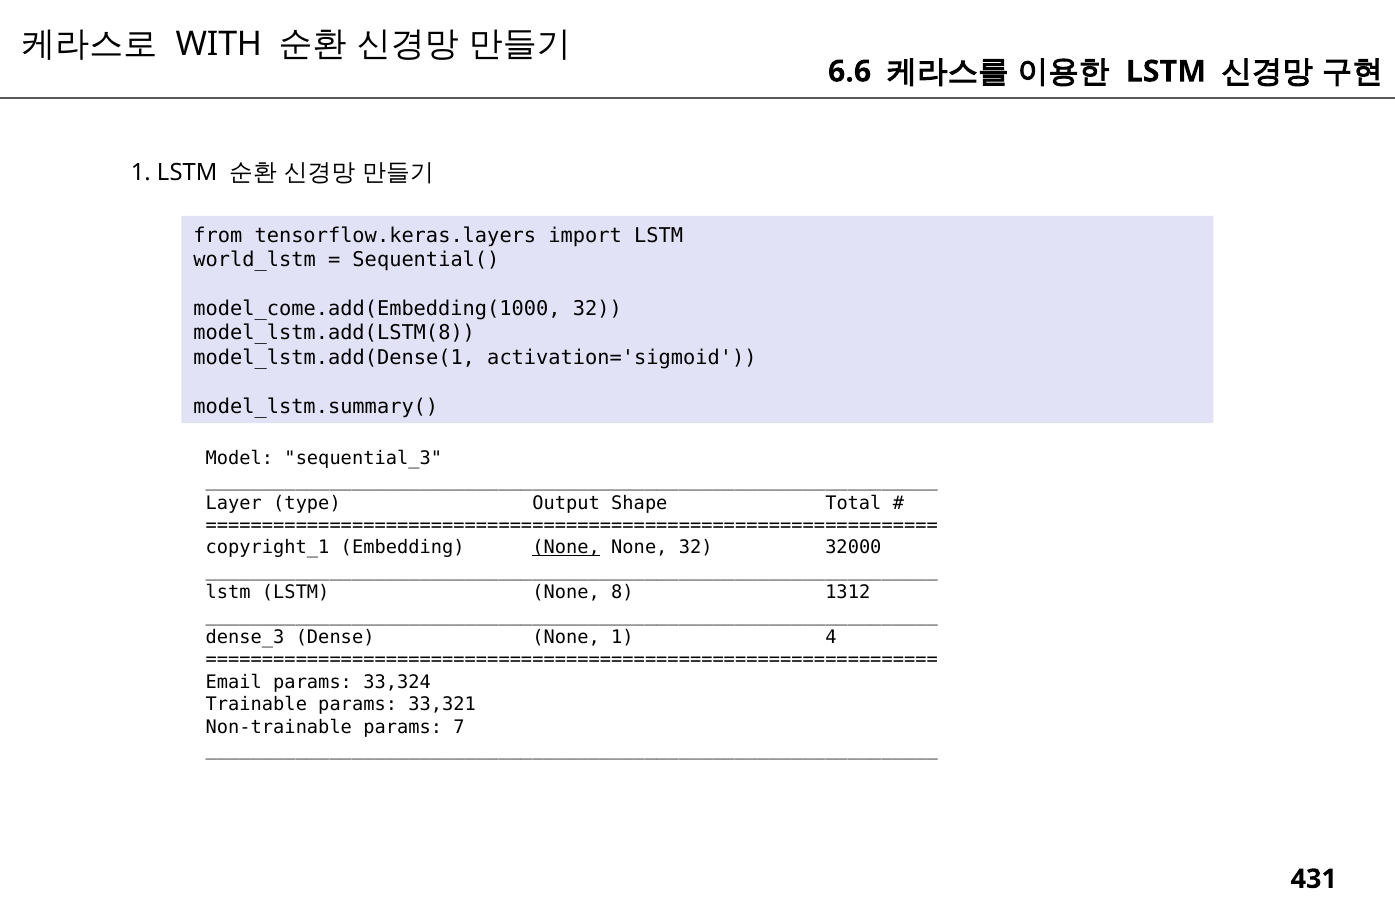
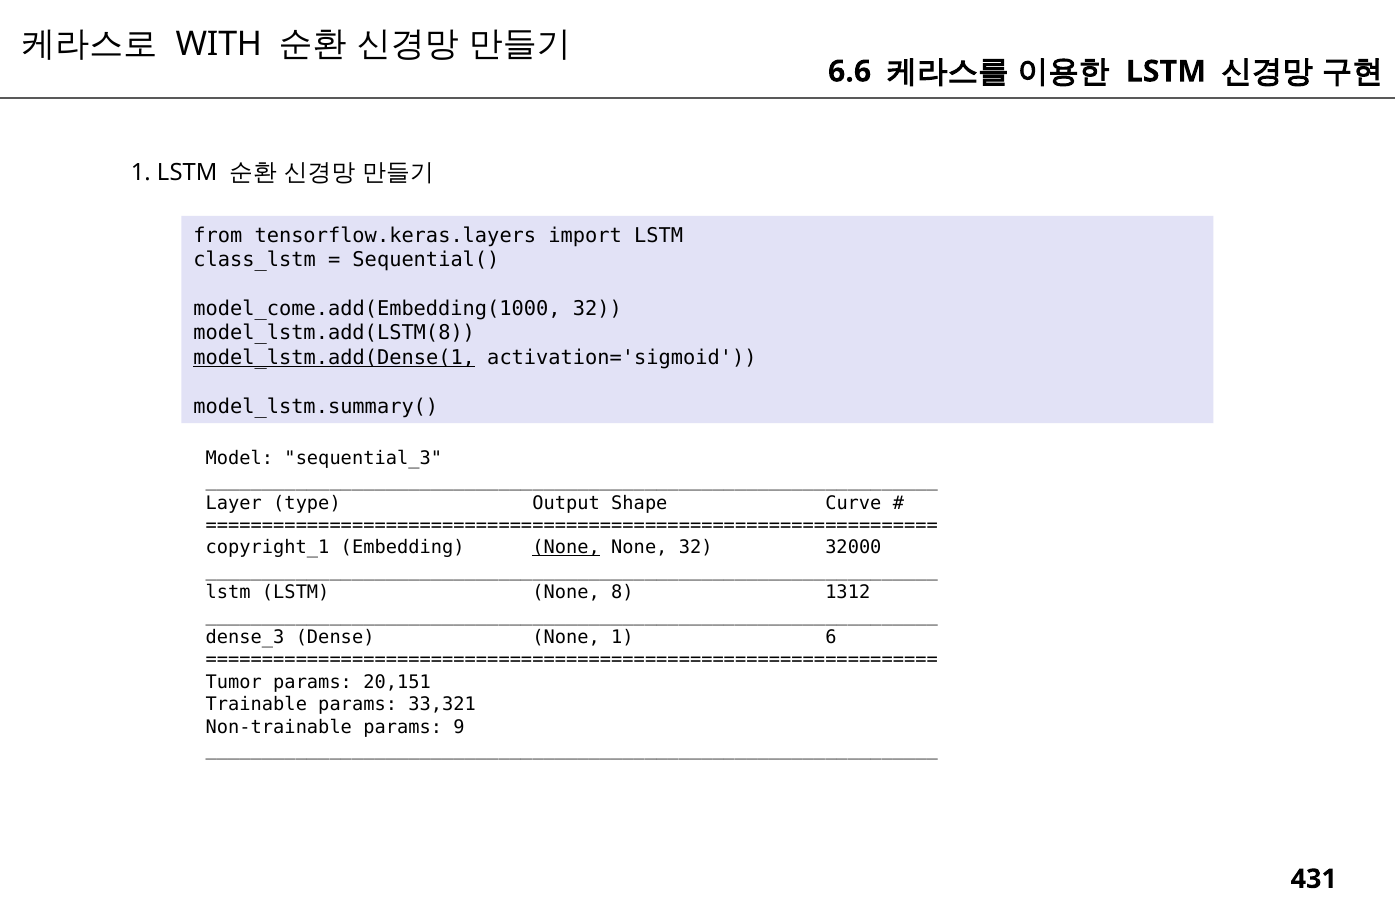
world_lstm: world_lstm -> class_lstm (255, 260)
model_lstm.add(Dense(1 underline: none -> present (334, 358)
Total: Total -> Curve (853, 503)
4: 4 -> 6 (831, 638)
Email: Email -> Tumor (234, 682)
33,324: 33,324 -> 20,151 (397, 682)
7: 7 -> 9 (459, 727)
